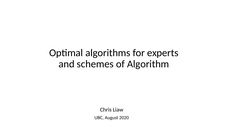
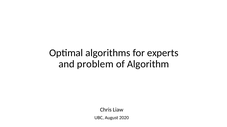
schemes: schemes -> problem (95, 64)
